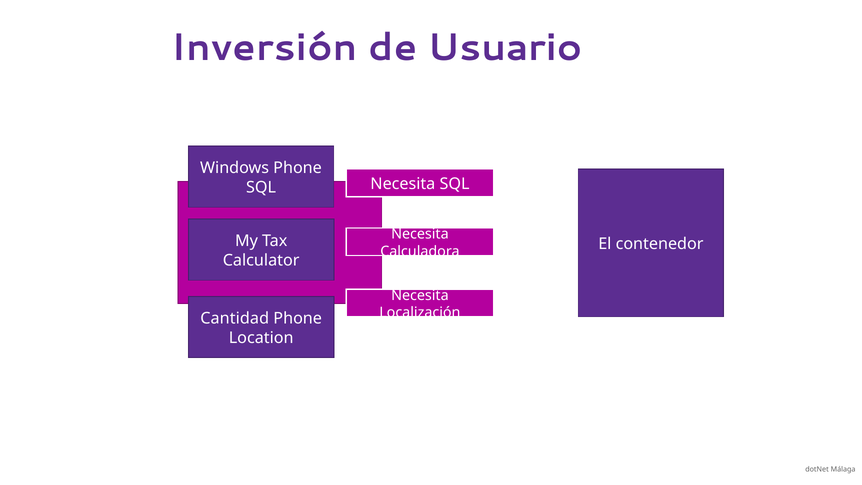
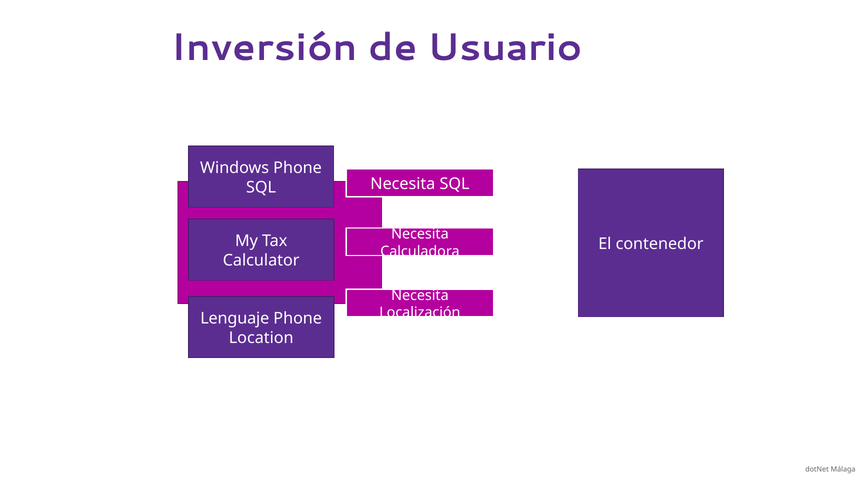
Cantidad: Cantidad -> Lenguaje (235, 318)
